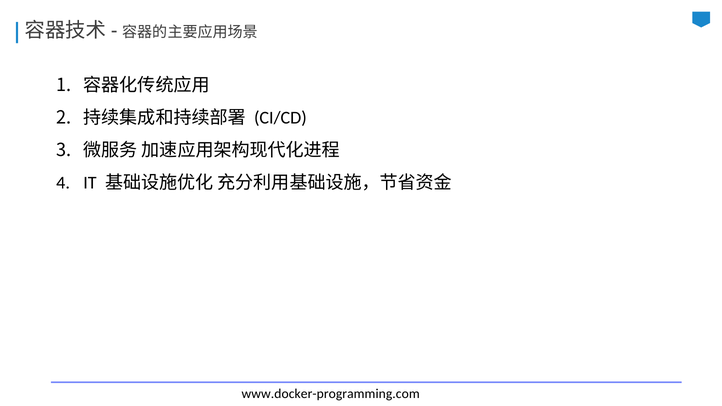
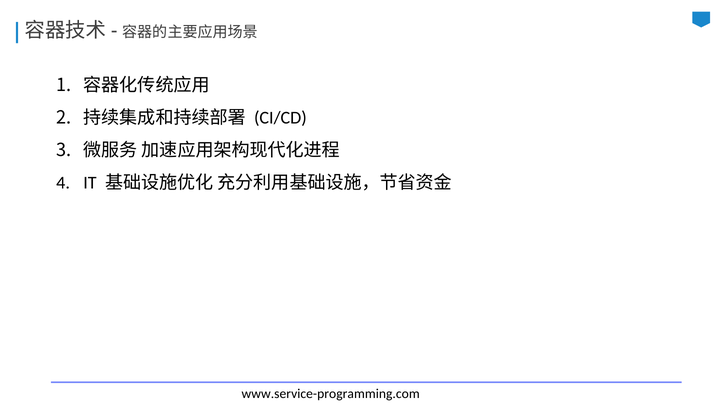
www.docker-programming.com: www.docker-programming.com -> www.service-programming.com (331, 394)
